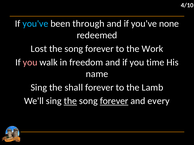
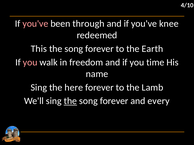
you've colour: light blue -> pink (35, 24)
none: none -> knee (169, 24)
Lost: Lost -> This (39, 49)
Work: Work -> Earth (152, 49)
shall: shall -> here (74, 88)
forever underline: present -> none (114, 101)
